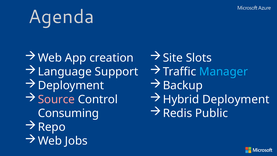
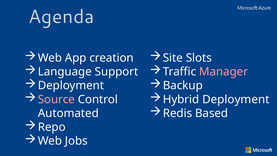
Manager colour: light blue -> pink (224, 72)
Public: Public -> Based (212, 113)
Consuming: Consuming -> Automated (68, 113)
